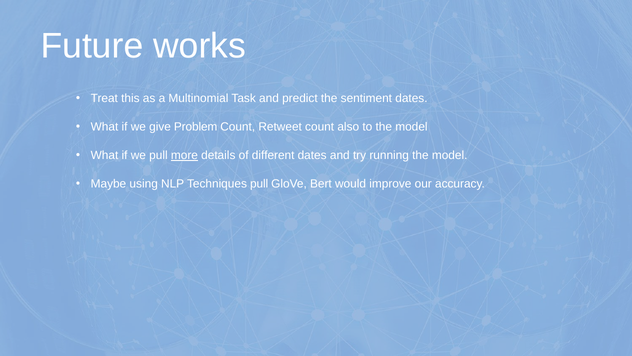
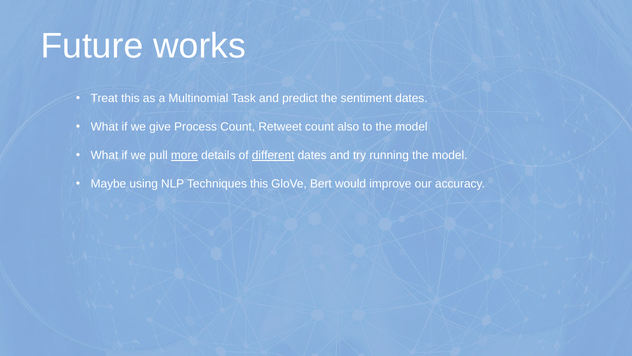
Problem: Problem -> Process (196, 127)
different underline: none -> present (273, 155)
Techniques pull: pull -> this (259, 184)
